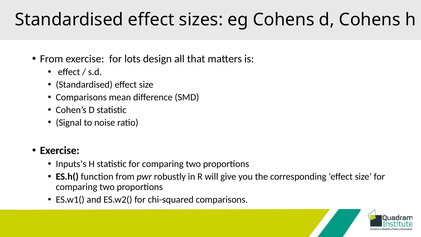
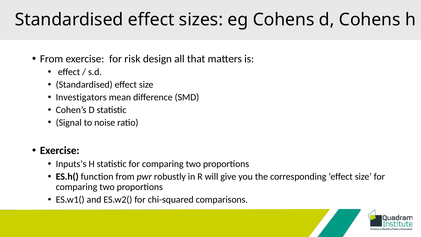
lots: lots -> risk (132, 59)
Comparisons: Comparisons -> Investigators (81, 97)
